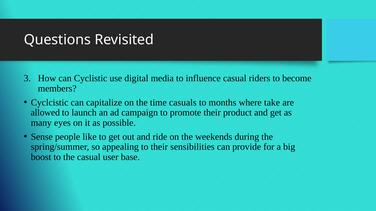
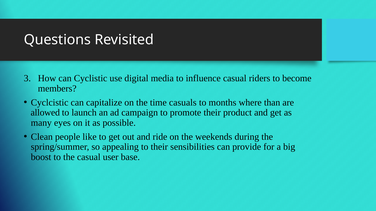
take: take -> than (272, 103)
Sense: Sense -> Clean (42, 137)
